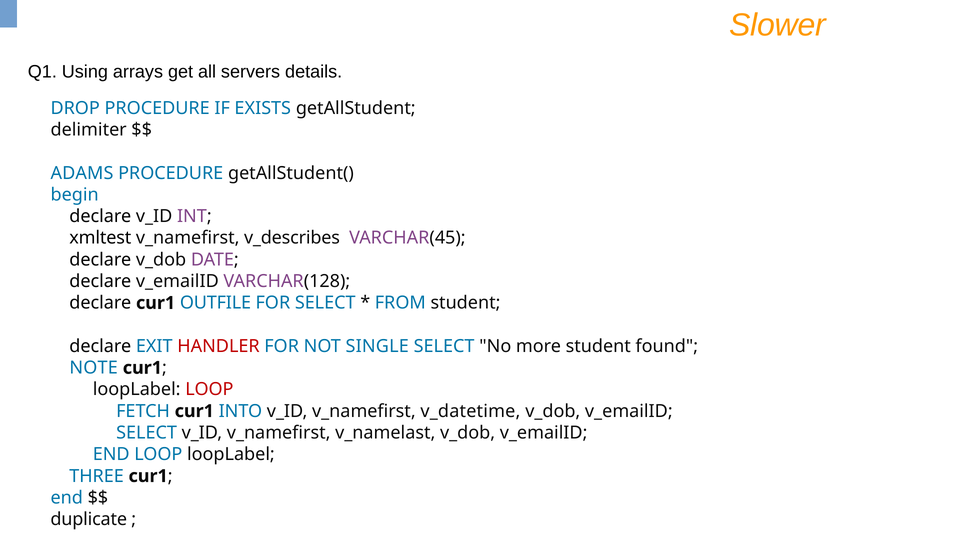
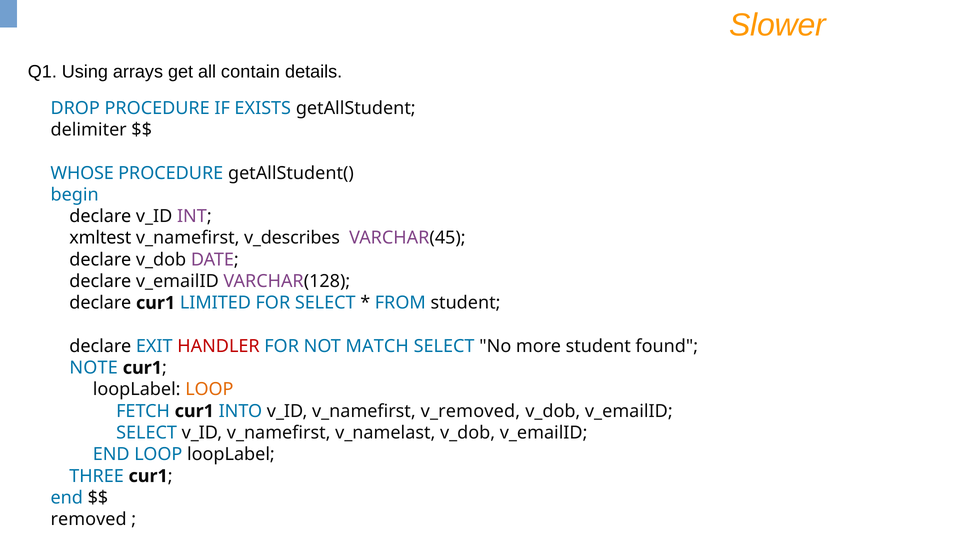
servers: servers -> contain (250, 72)
ADAMS: ADAMS -> WHOSE (82, 173)
OUTFILE: OUTFILE -> LIMITED (215, 303)
SINGLE: SINGLE -> MATCH (377, 346)
LOOP colour: red -> orange (209, 390)
v_datetime: v_datetime -> v_removed (470, 411)
duplicate: duplicate -> removed (89, 519)
